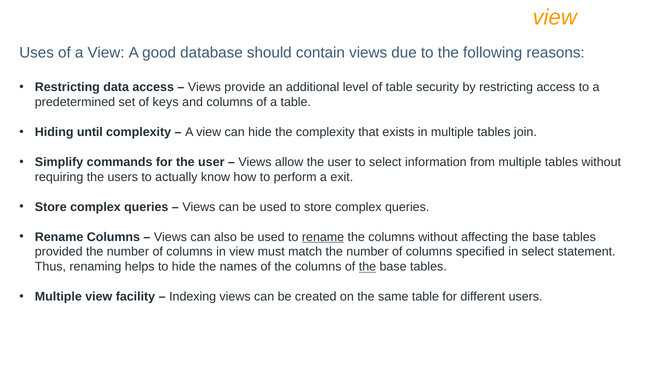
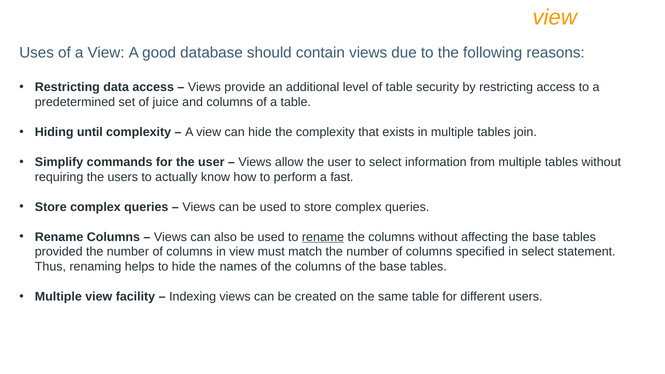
keys: keys -> juice (166, 102)
exit: exit -> fast (342, 177)
the underline: present -> none (367, 267)
